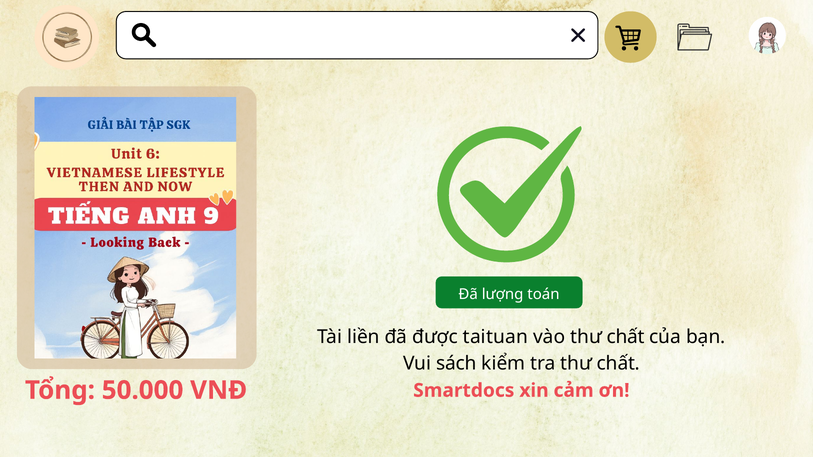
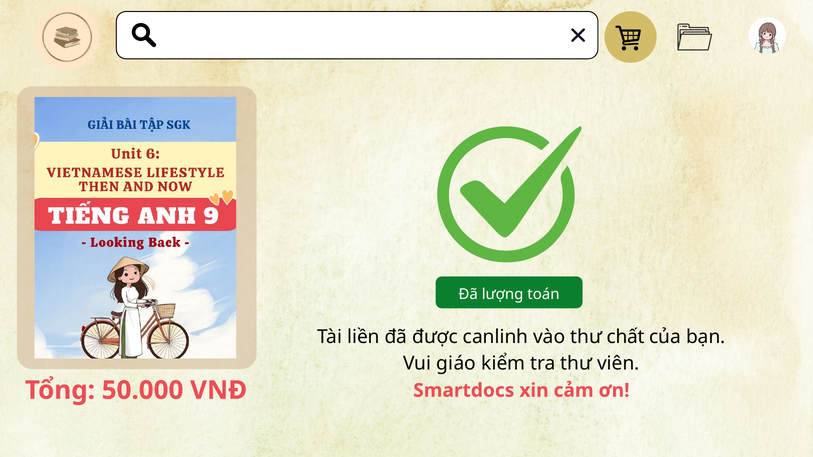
taituan: taituan -> canlinh (496, 337)
sách: sách -> giáo (456, 364)
tra thư chất: chất -> viên (618, 364)
